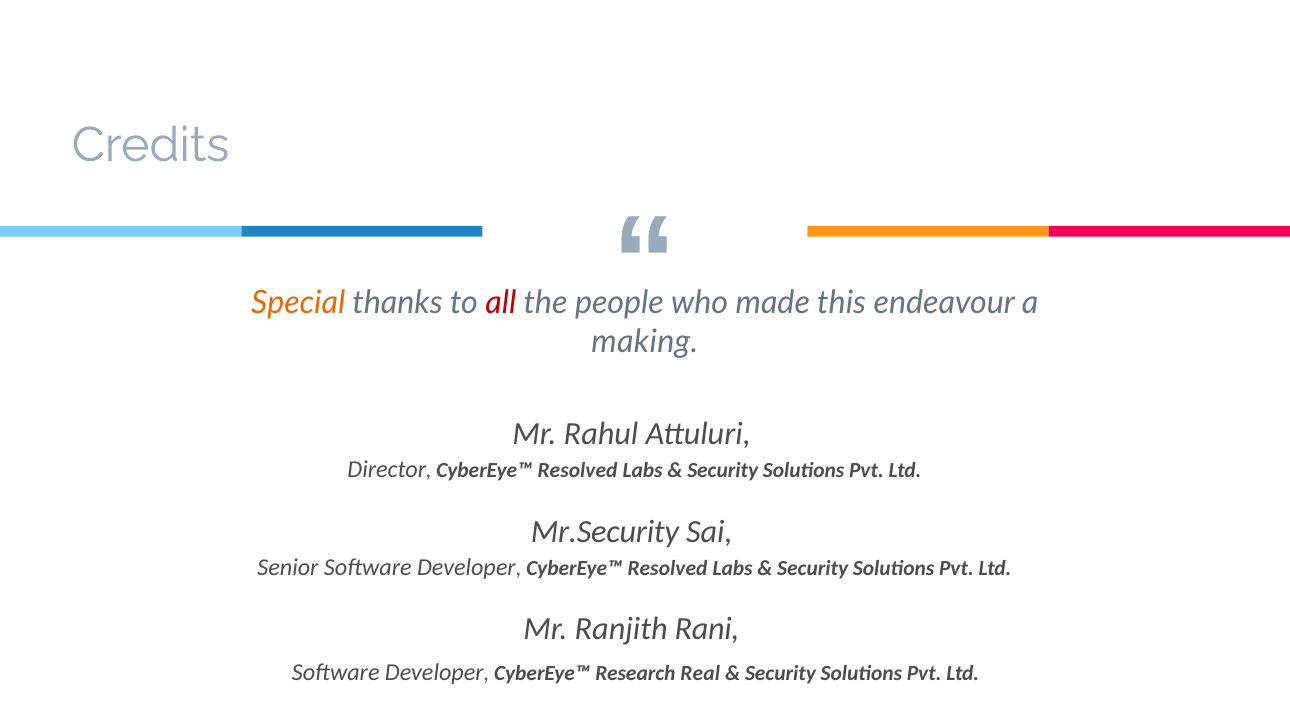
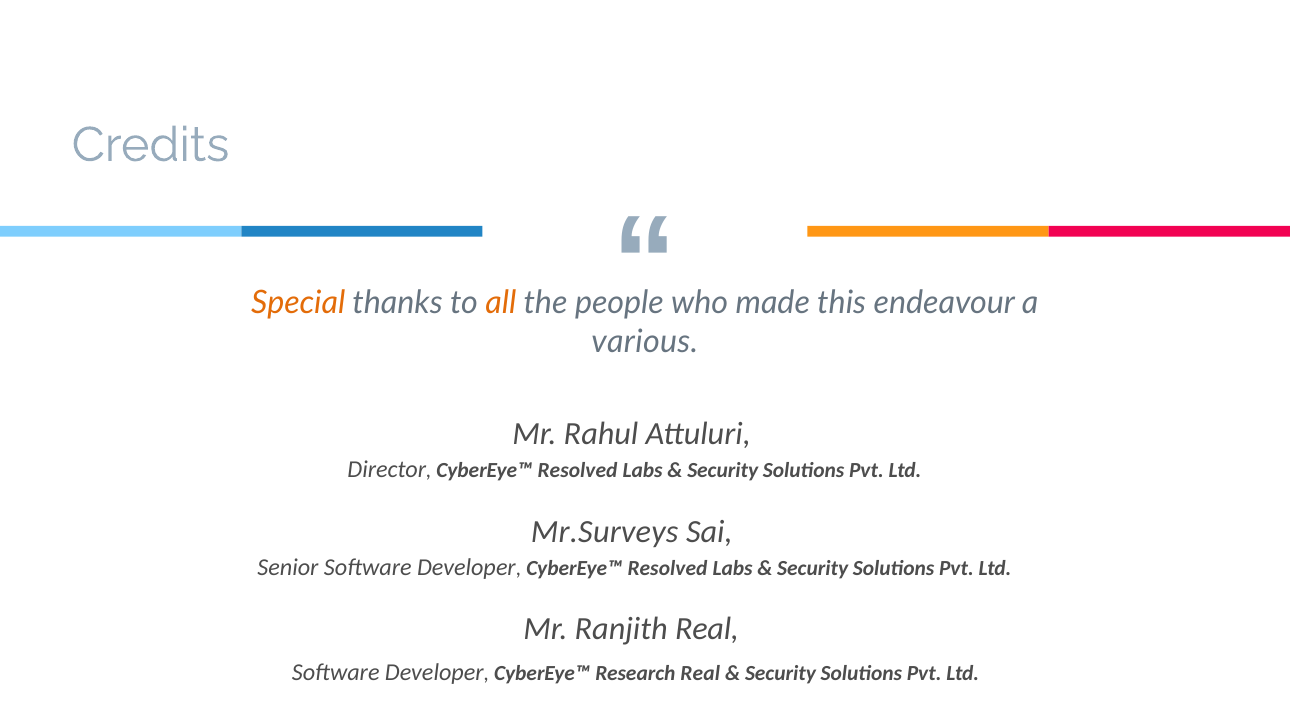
all colour: red -> orange (501, 303)
making: making -> various (645, 341)
Mr.Security: Mr.Security -> Mr.Surveys (605, 531)
Ranjith Rani: Rani -> Real (707, 628)
